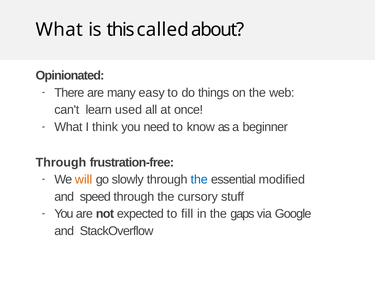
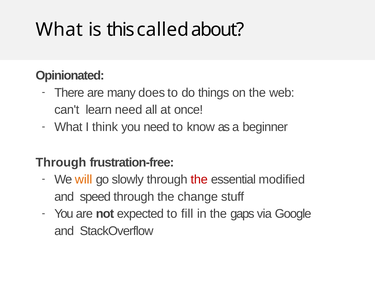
easy: easy -> does (152, 92)
learn used: used -> need (129, 110)
the colour: blue -> red (199, 179)
cursory: cursory -> change (198, 196)
